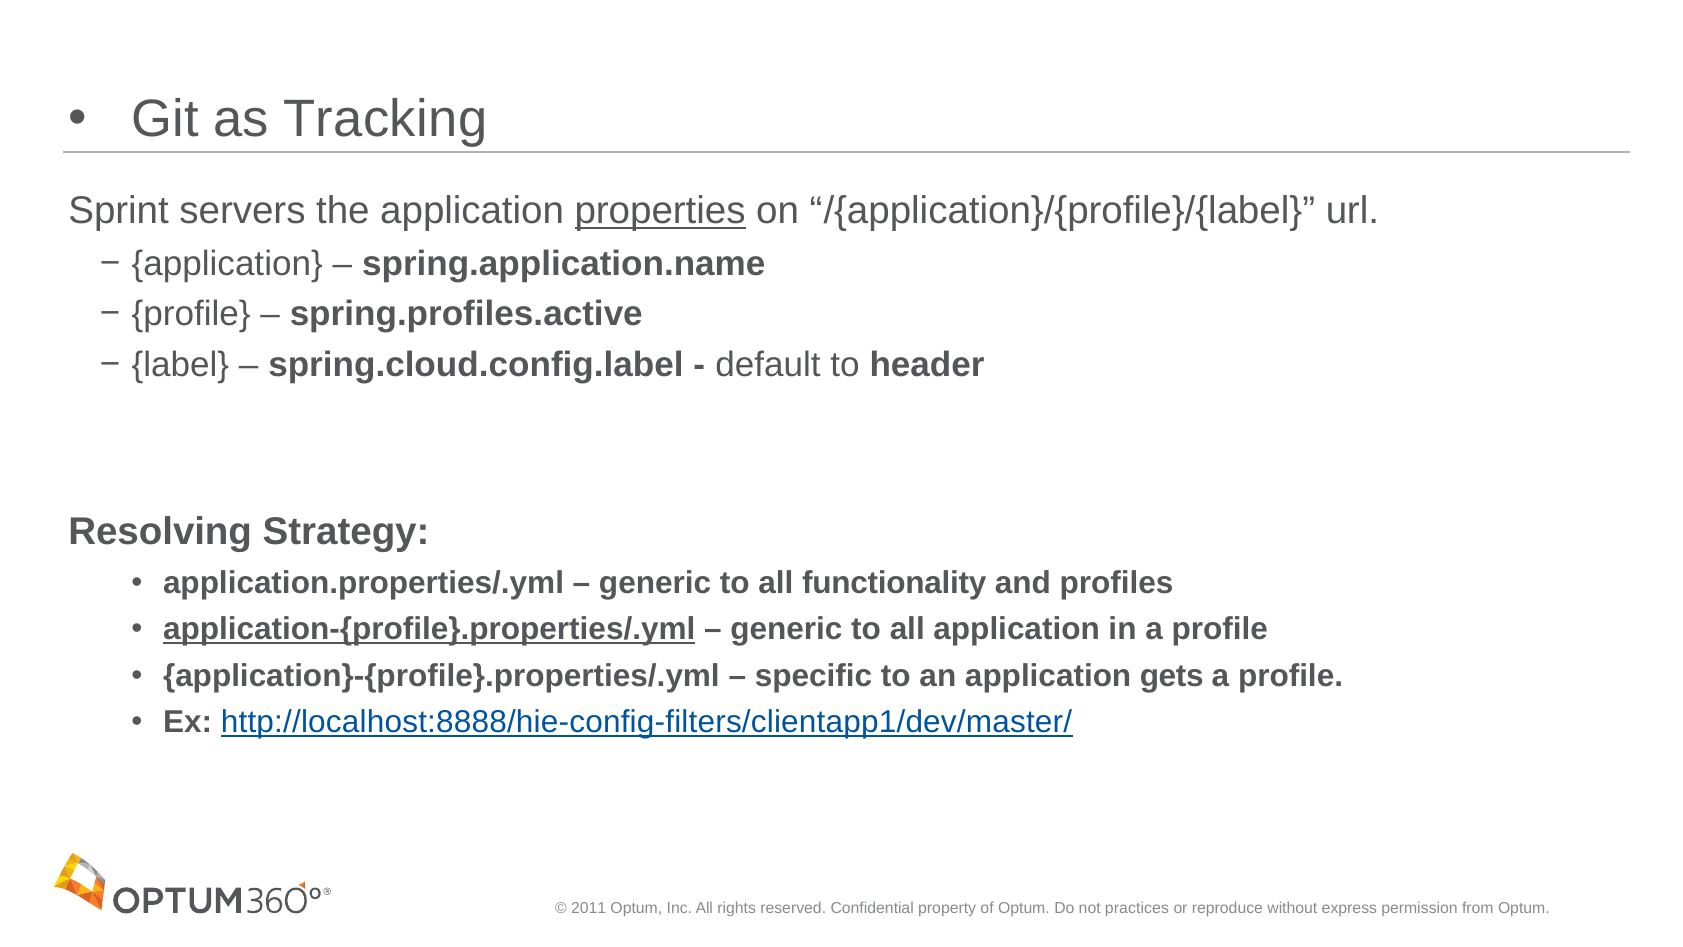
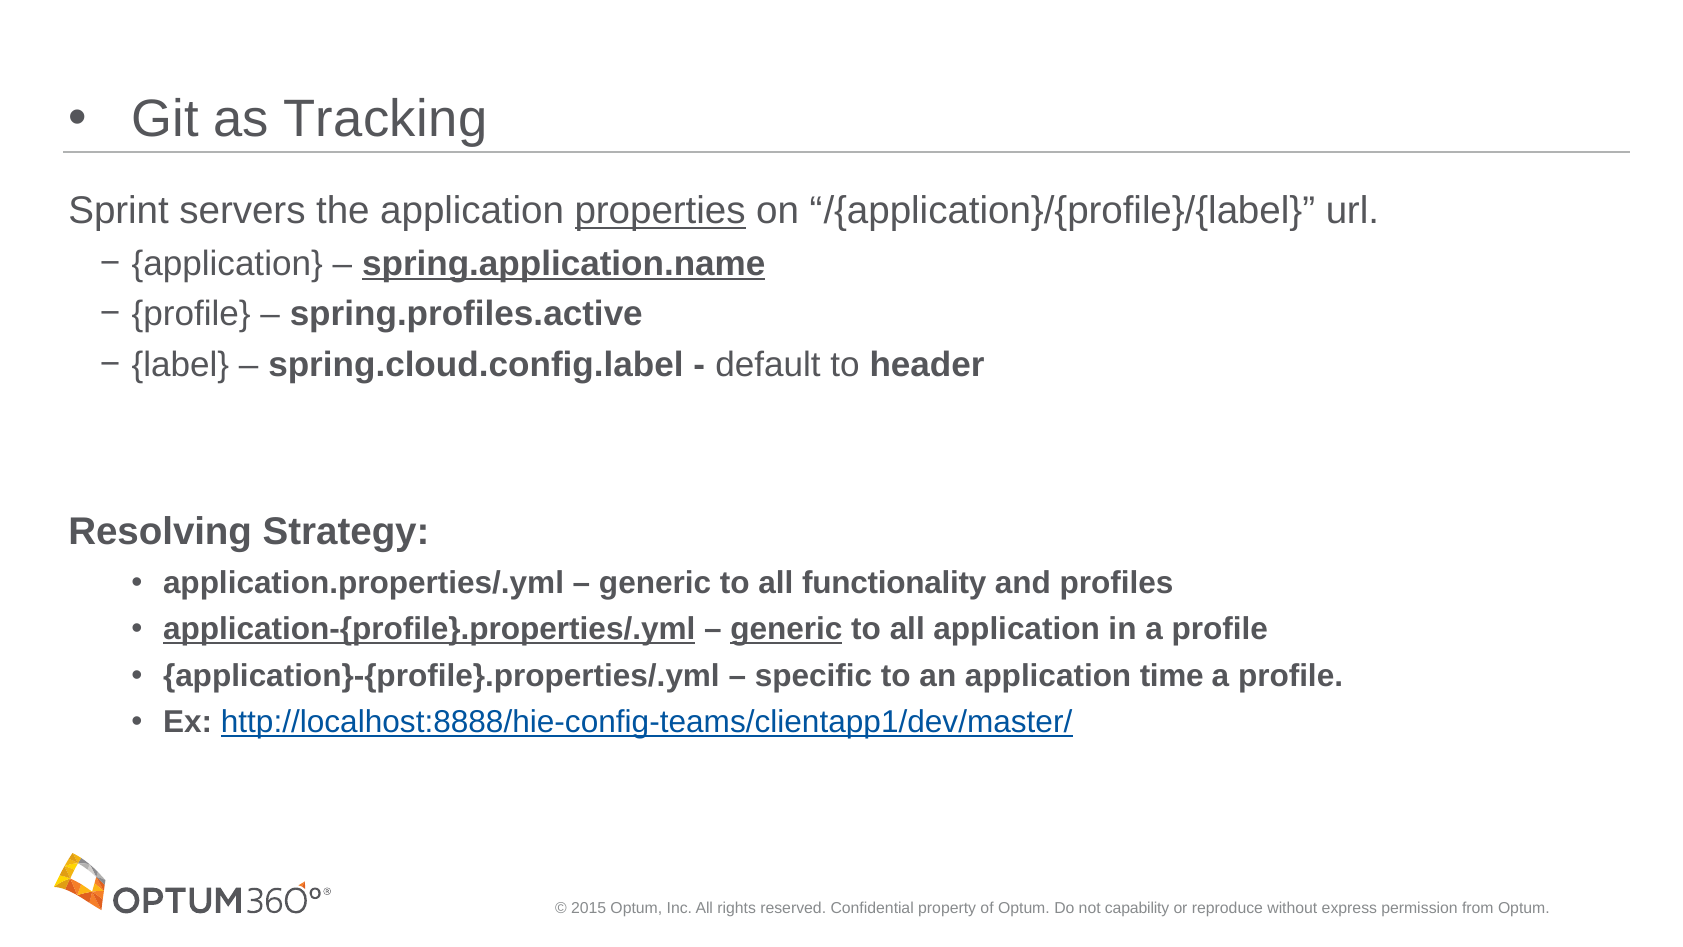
spring.application.name underline: none -> present (564, 263)
generic underline: none -> present (786, 629)
gets: gets -> time (1172, 675)
http://localhost:8888/hie-config-filters/clientapp1/dev/master/: http://localhost:8888/hie-config-filters/clientapp1/dev/master/ -> http://localhost:8888/hie-config-teams/clientapp1/dev/master/ (647, 722)
2011: 2011 -> 2015 (589, 908)
practices: practices -> capability (1137, 908)
